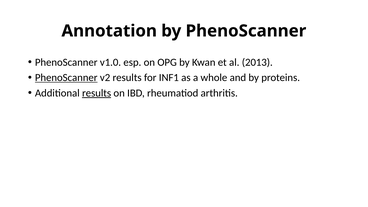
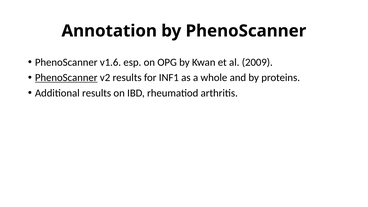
v1.0: v1.0 -> v1.6 (110, 62)
2013: 2013 -> 2009 (257, 62)
results underline: present -> none (97, 93)
